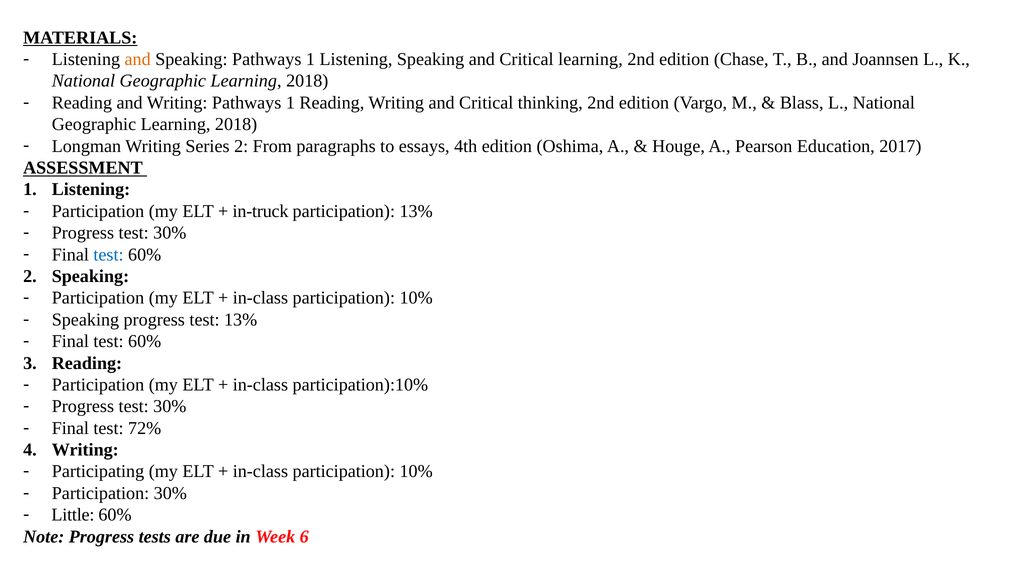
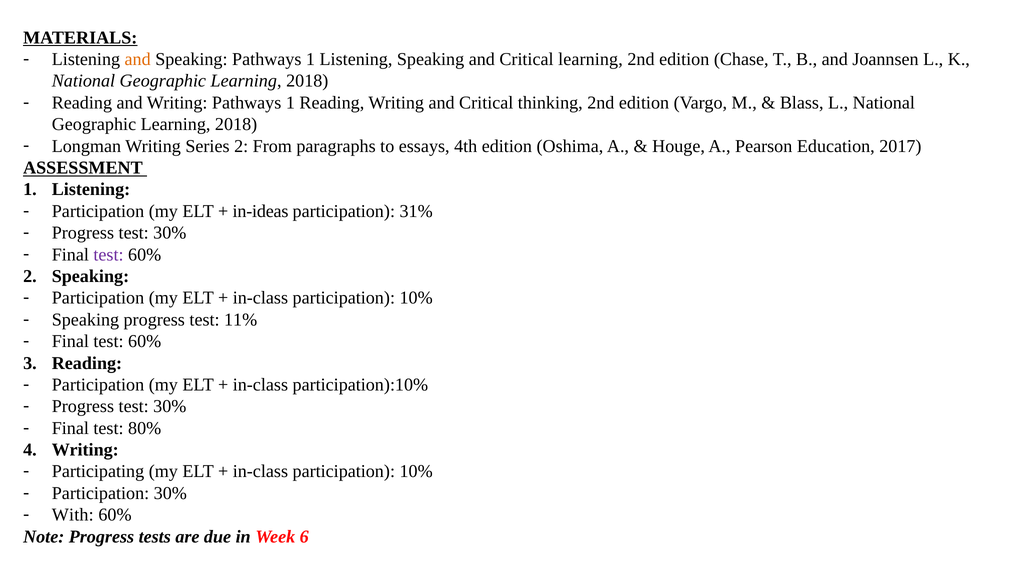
in-truck: in-truck -> in-ideas (261, 211)
participation 13%: 13% -> 31% (416, 211)
test colour: blue -> purple (108, 254)
test 13%: 13% -> 11% (241, 320)
72%: 72% -> 80% (145, 428)
Little: Little -> With (73, 515)
